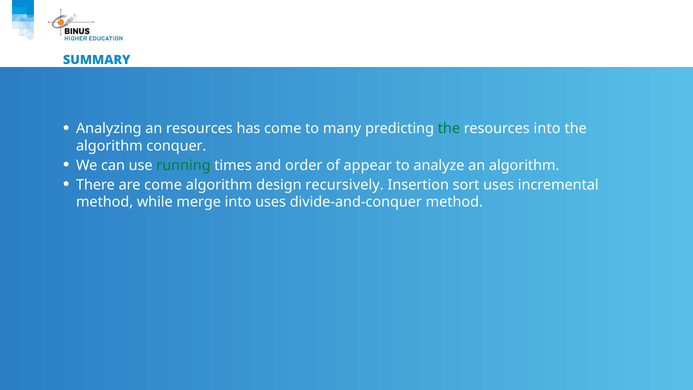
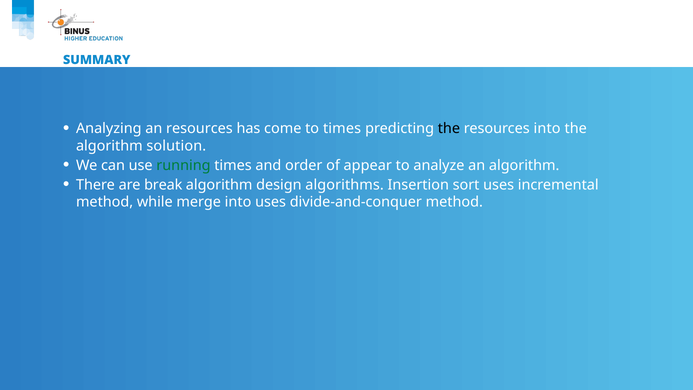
to many: many -> times (342, 128)
the colour: green -> black (449, 128)
conquer: conquer -> solution (176, 146)
are come: come -> break (163, 185)
recursively: recursively -> algorithms (345, 185)
